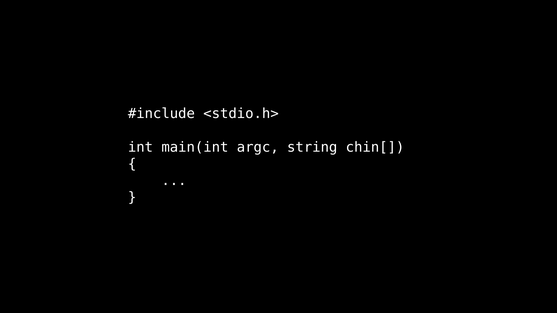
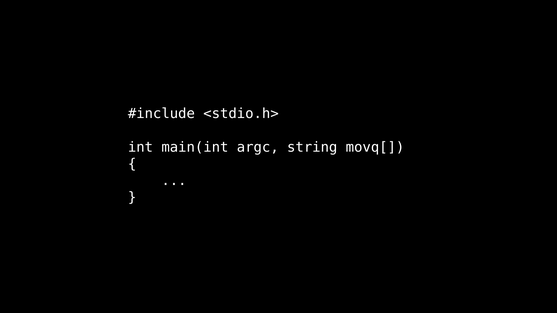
chin[: chin[ -> movq[ (375, 147)
